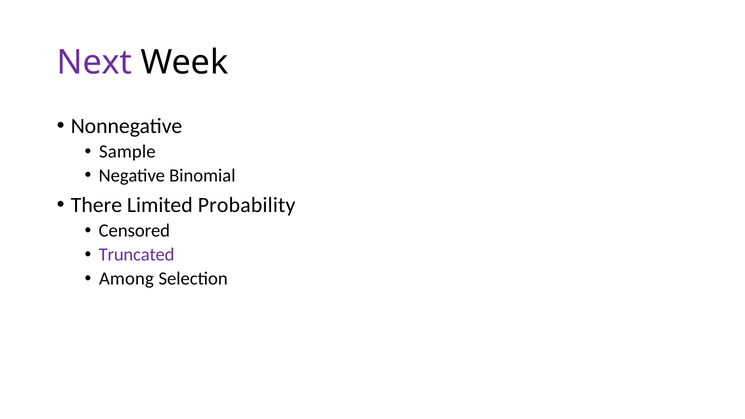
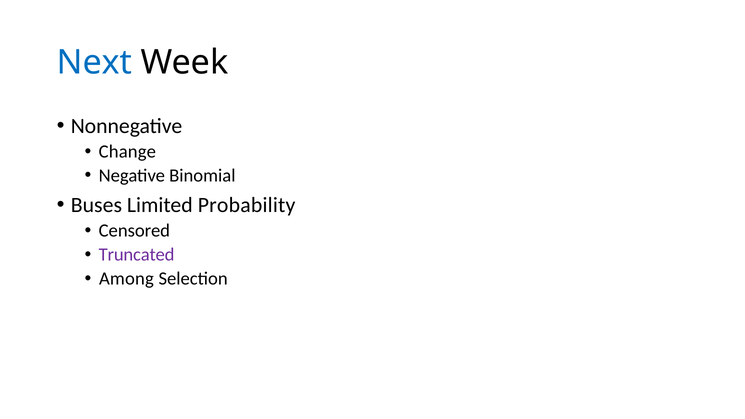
Next colour: purple -> blue (94, 63)
Sample: Sample -> Change (127, 152)
There: There -> Buses (96, 205)
